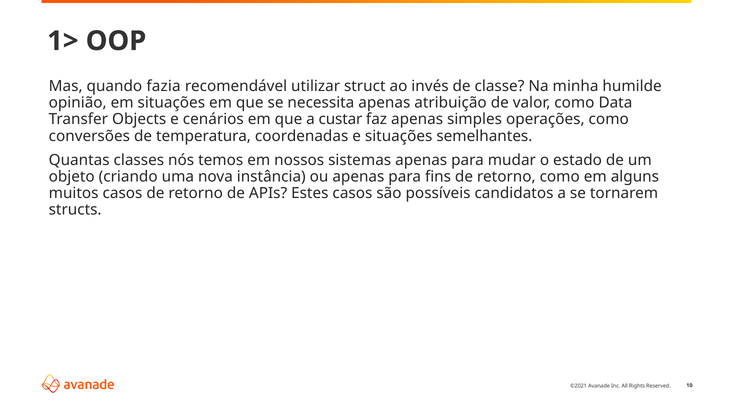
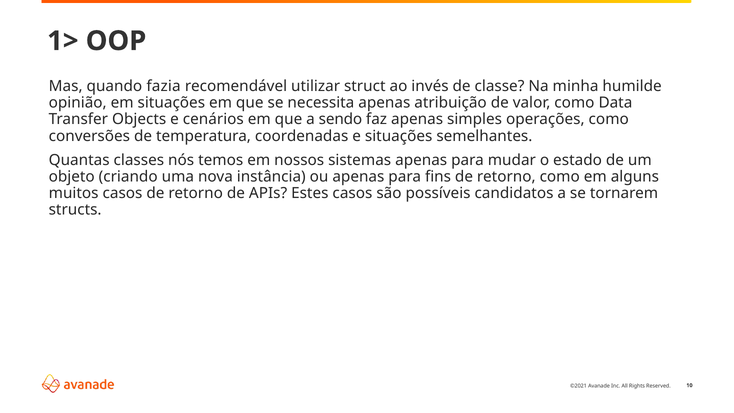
custar: custar -> sendo (340, 119)
